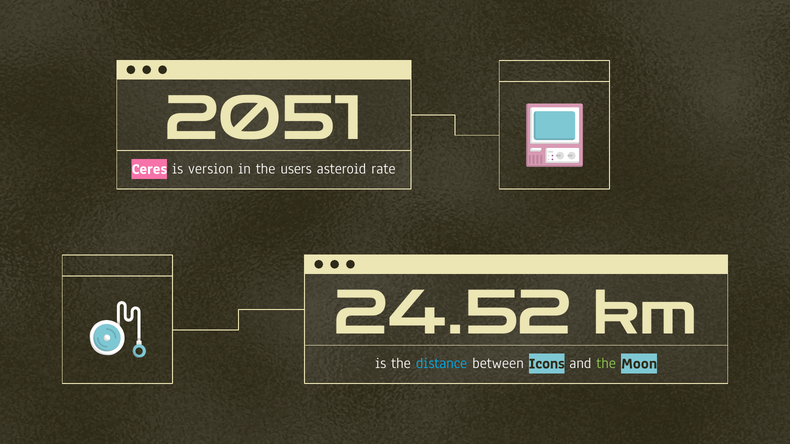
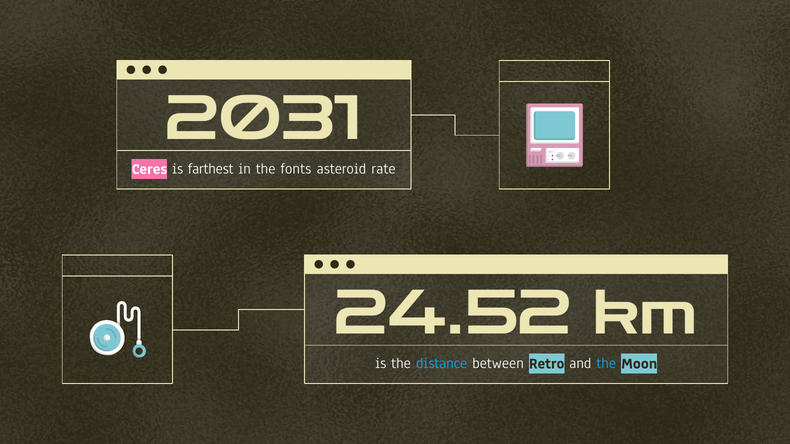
2051: 2051 -> 2031 (264, 119)
version: version -> farthest (211, 169)
users: users -> fonts (296, 169)
Icons: Icons -> Retro (547, 364)
the colour: light green -> light blue (606, 364)
